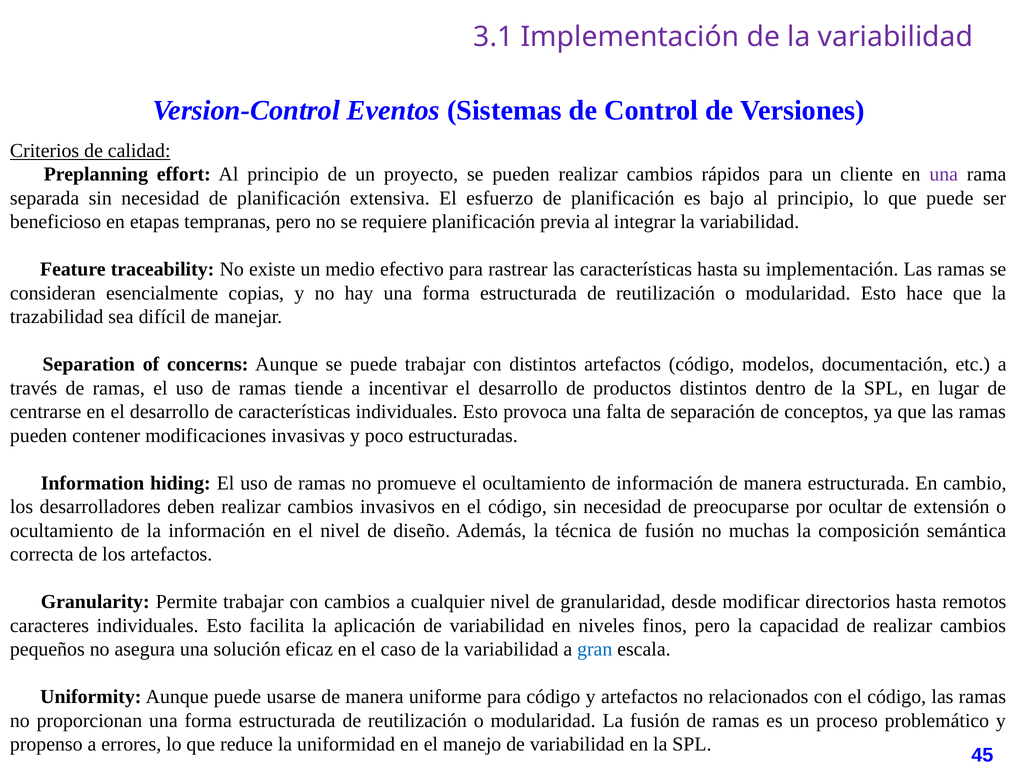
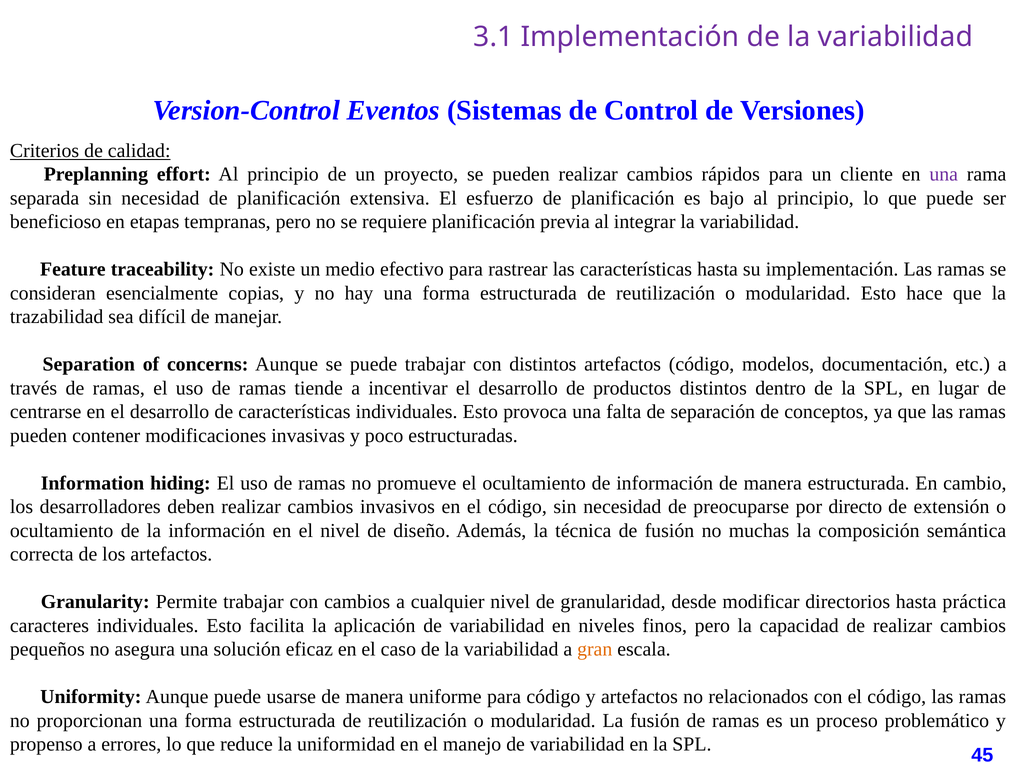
ocultar: ocultar -> directo (855, 507)
remotos: remotos -> práctica (974, 602)
gran colour: blue -> orange (595, 650)
